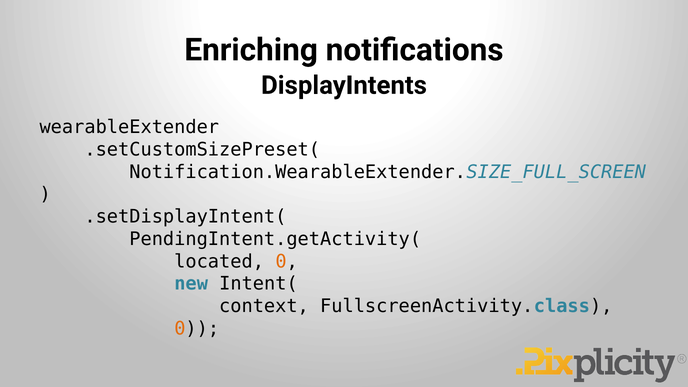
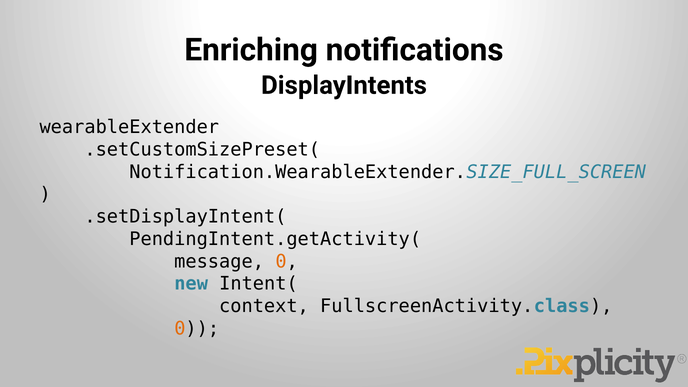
located: located -> message (219, 261)
